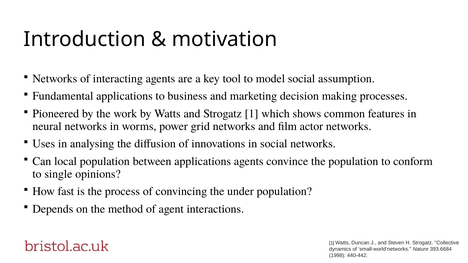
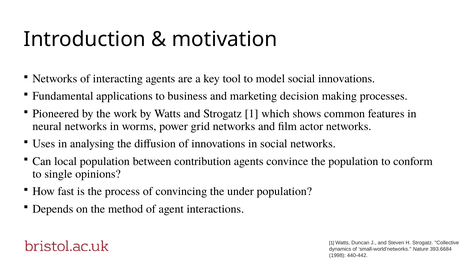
social assumption: assumption -> innovations (347, 79)
between applications: applications -> contribution (203, 161)
